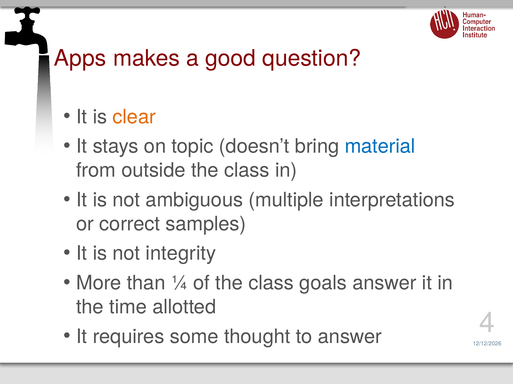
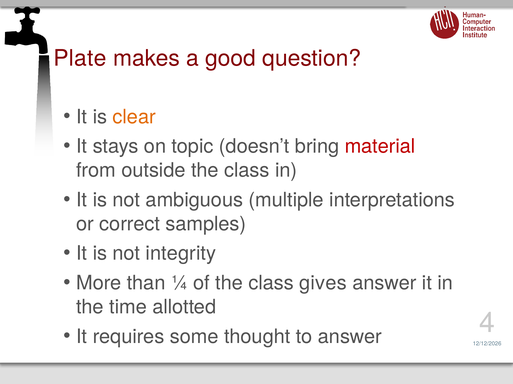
Apps: Apps -> Plate (80, 58)
material colour: blue -> red (380, 147)
goals: goals -> gives (323, 284)
